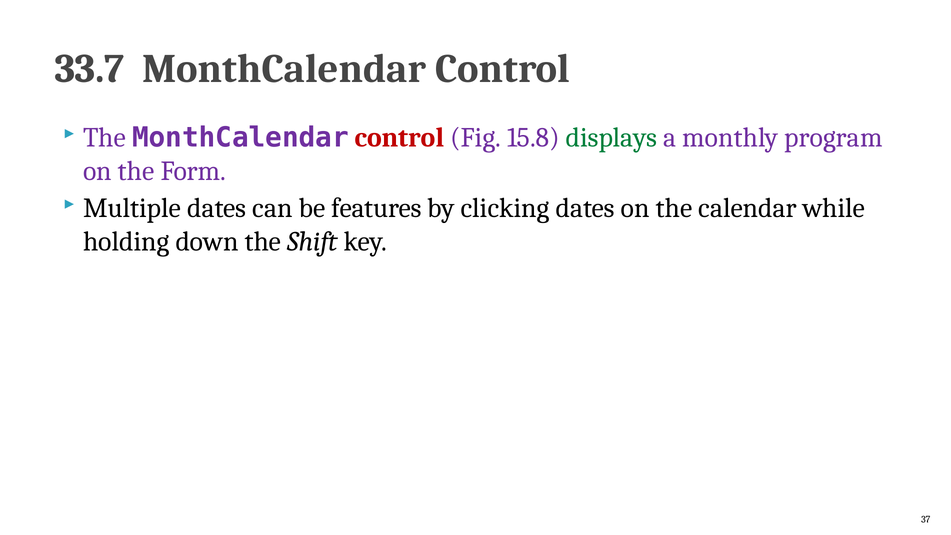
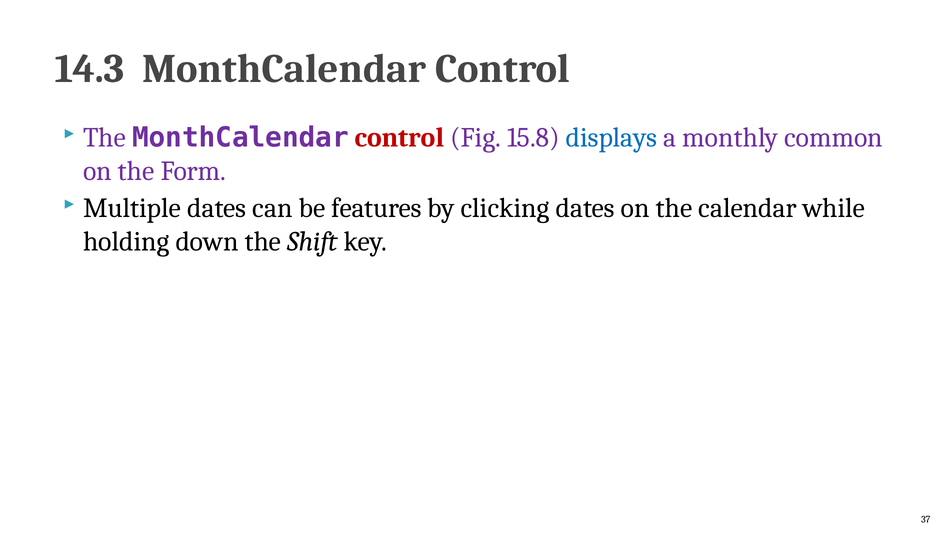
33.7: 33.7 -> 14.3 (90, 69)
displays colour: green -> blue (612, 138)
program: program -> common (834, 138)
